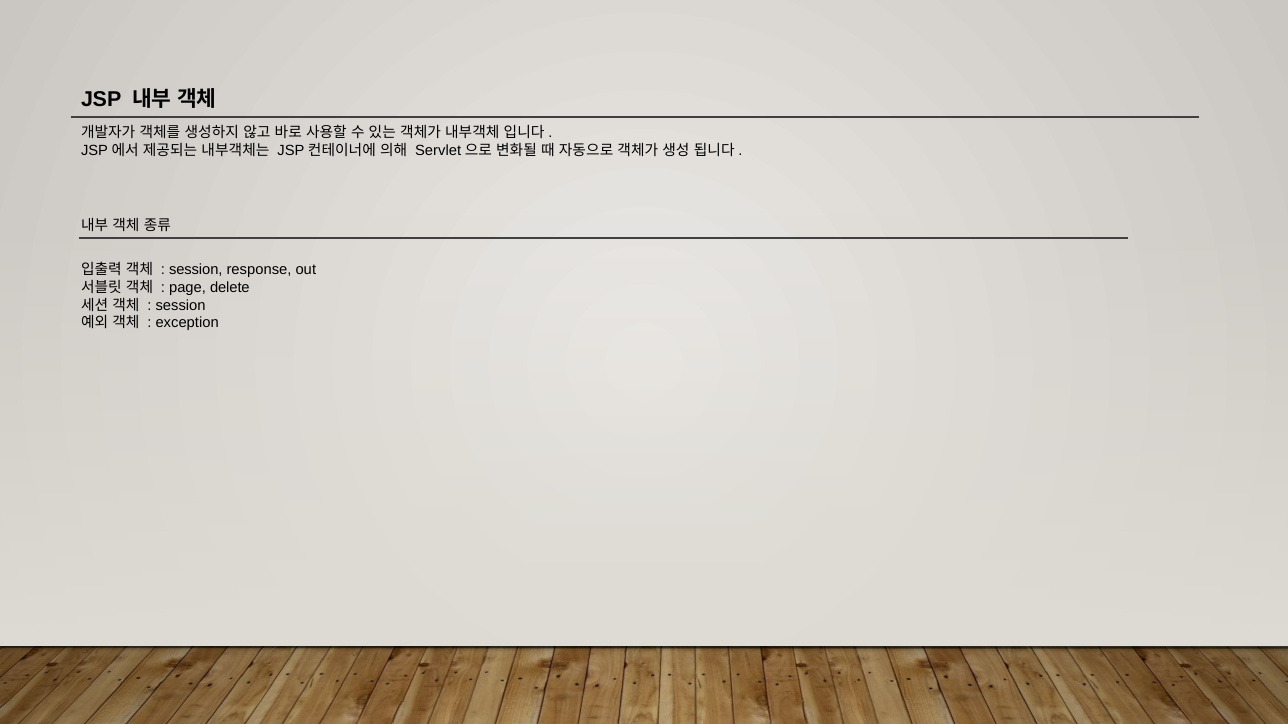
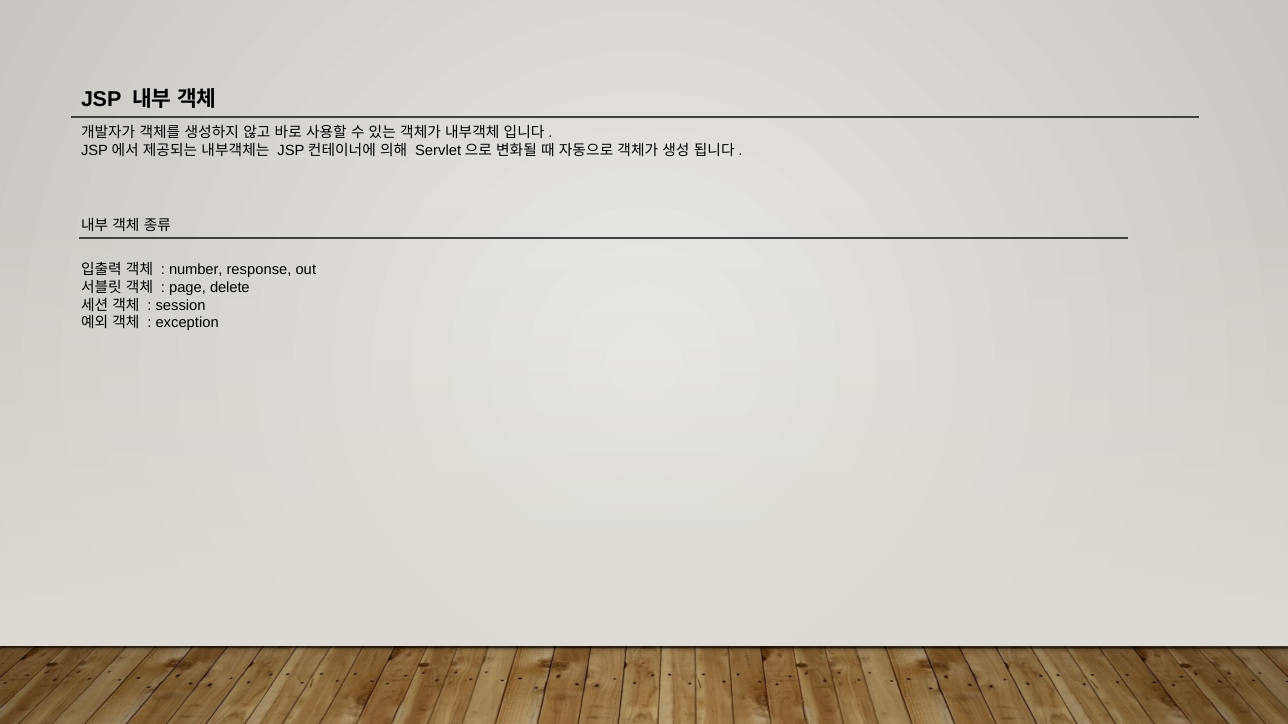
session: session -> number (196, 270)
